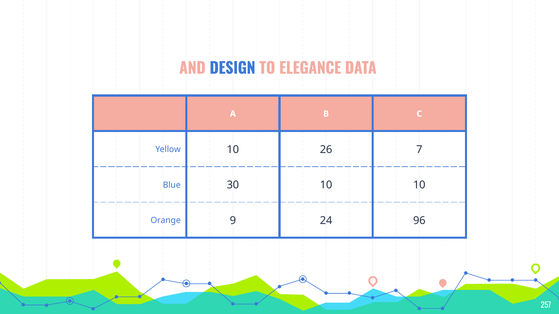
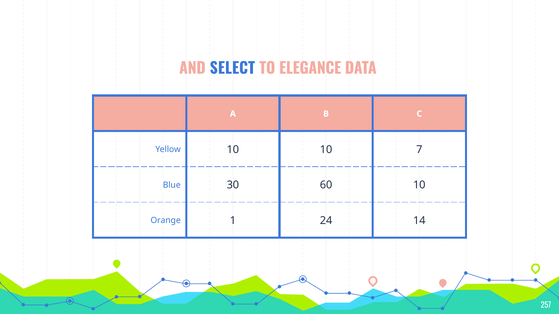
DESIGN: DESIGN -> SELECT (232, 69)
10 26: 26 -> 10 (326, 150)
30 10: 10 -> 60 (326, 185)
9: 9 -> 1 (233, 221)
96: 96 -> 14 (419, 221)
